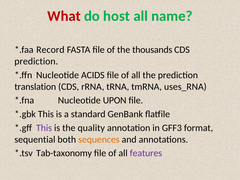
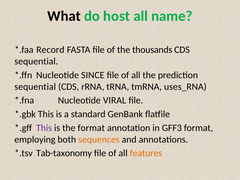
What colour: red -> black (64, 16)
prediction: prediction -> sequential (36, 61)
ACIDS: ACIDS -> SINCE (93, 75)
translation: translation -> sequential (35, 87)
UPON: UPON -> VIRAL (115, 100)
the quality: quality -> format (91, 128)
sequential: sequential -> employing (35, 139)
features colour: purple -> orange (146, 153)
